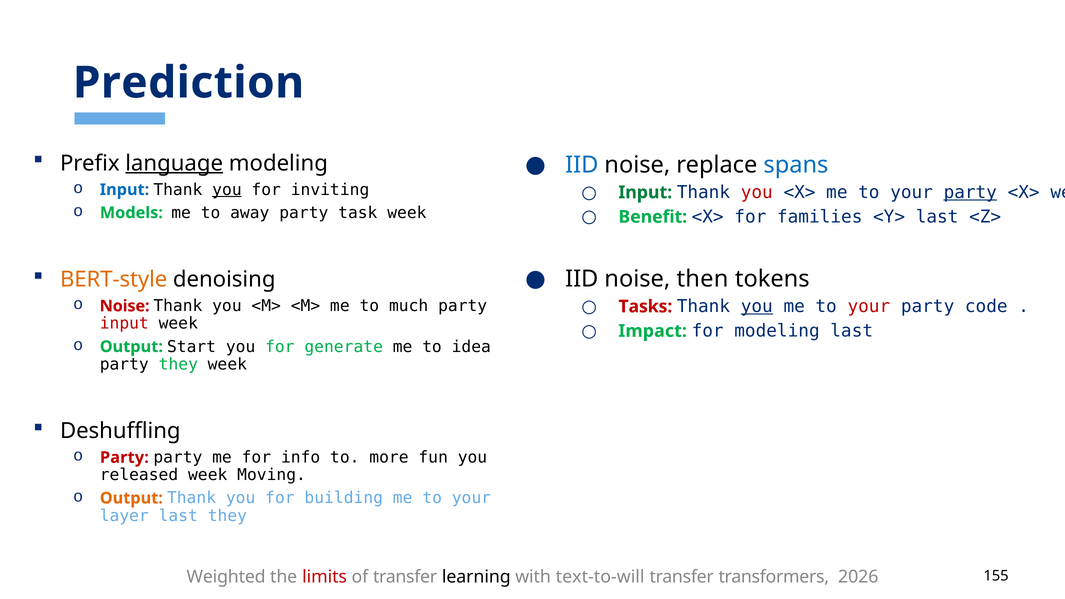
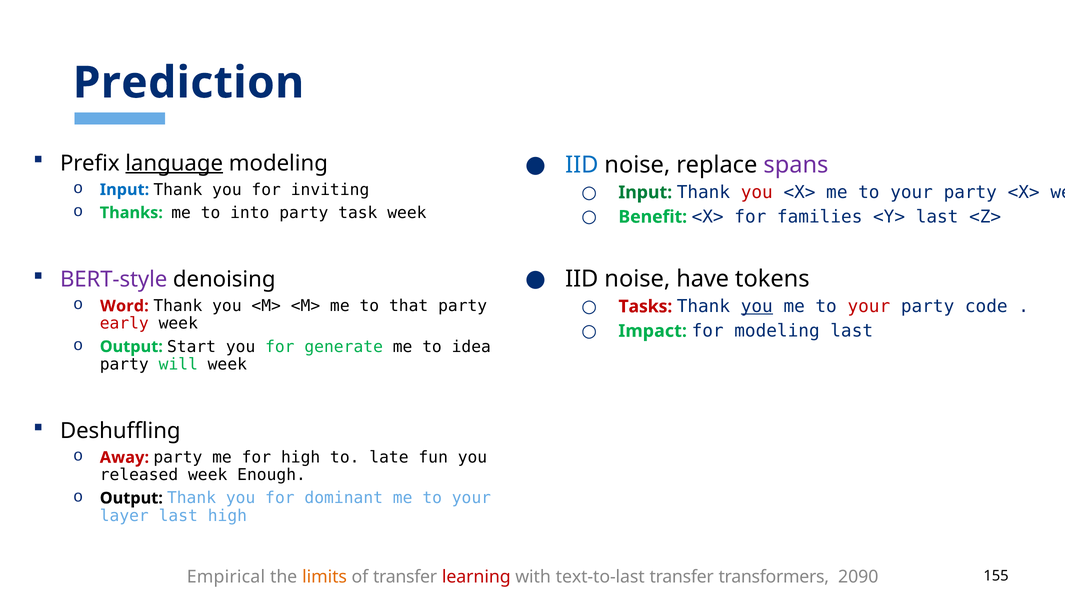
spans colour: blue -> purple (796, 165)
you underline: present -> none (227, 190)
party underline: present -> none (970, 192)
Models: Models -> Thanks (131, 213)
away: away -> into (250, 213)
then: then -> have (703, 279)
BERT-style colour: orange -> purple (114, 280)
Noise: Noise -> Word (124, 306)
much: much -> that (409, 306)
input: input -> early (124, 324)
party they: they -> will (178, 364)
Party: Party -> Away (124, 458)
for info: info -> high (301, 458)
more: more -> late (389, 458)
Moving: Moving -> Enough (272, 475)
Output colour: orange -> black (131, 498)
building: building -> dominant (344, 498)
last they: they -> high (227, 516)
Weighted: Weighted -> Empirical (226, 577)
limits colour: red -> orange (325, 577)
learning colour: black -> red (476, 577)
text-to-will: text-to-will -> text-to-last (600, 577)
2026: 2026 -> 2090 (858, 577)
